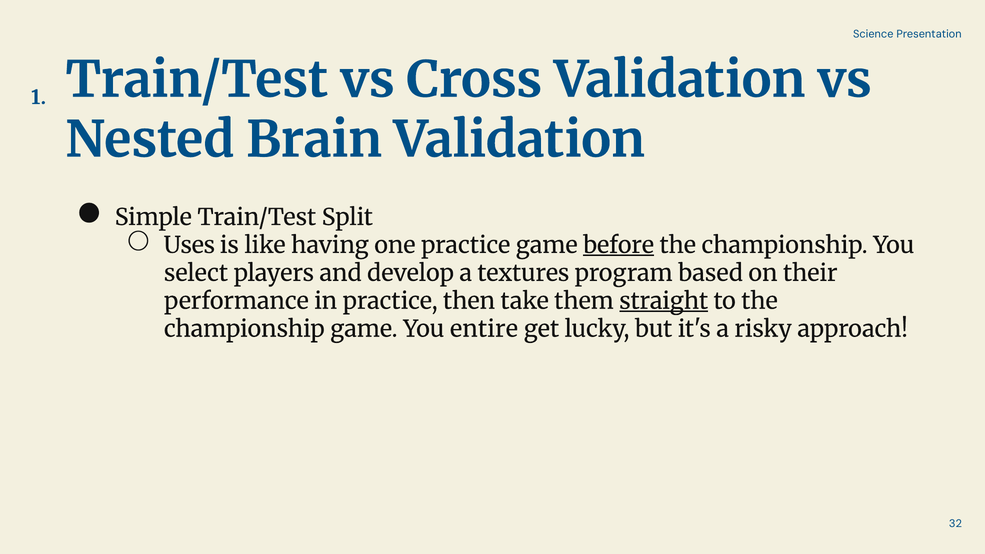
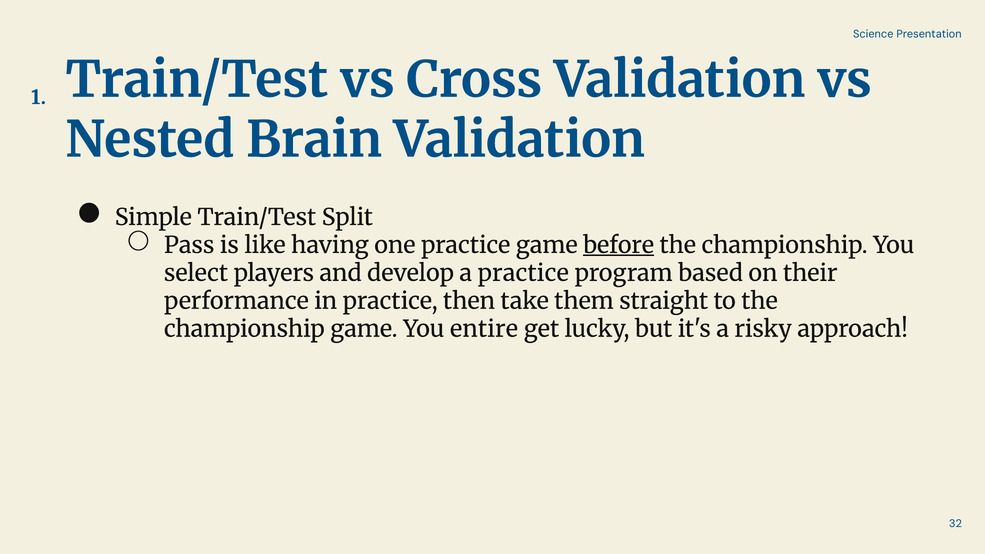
Uses: Uses -> Pass (189, 245)
a textures: textures -> practice (523, 273)
straight underline: present -> none (664, 301)
